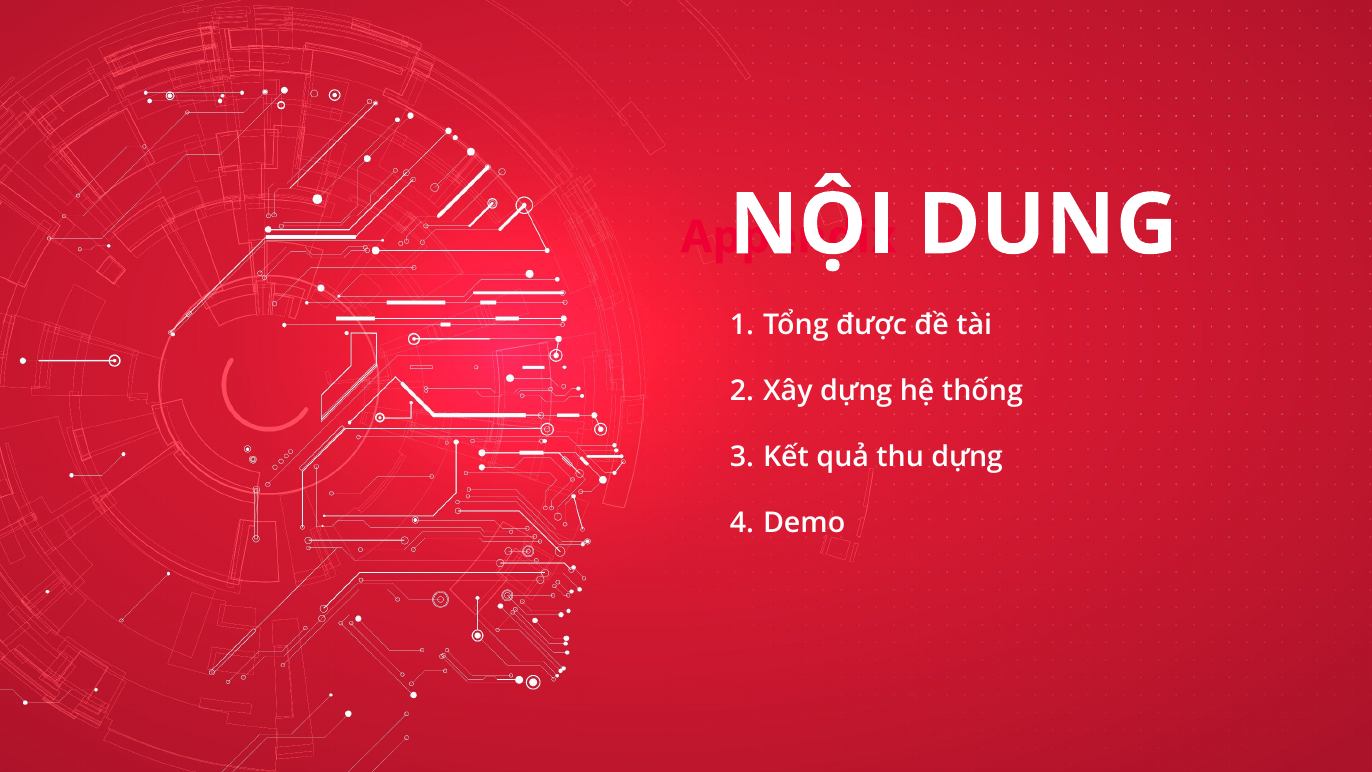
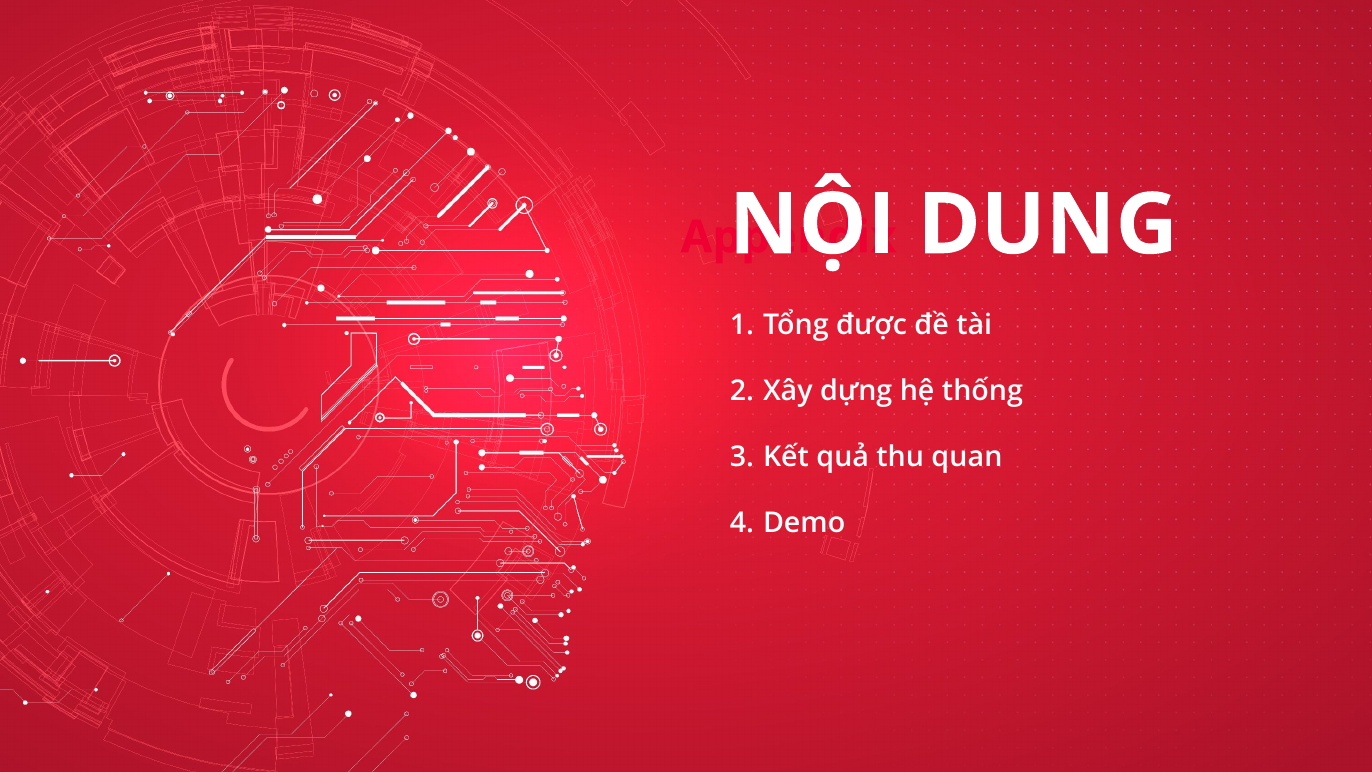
thu dựng: dựng -> quan (967, 457)
